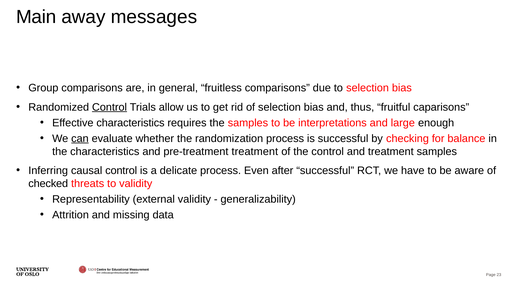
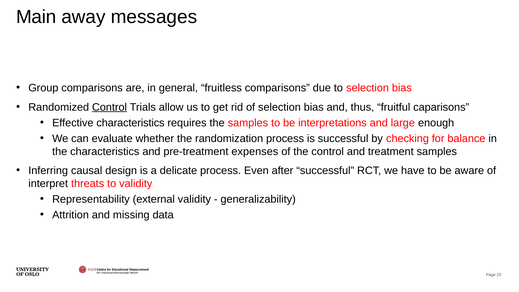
can underline: present -> none (80, 138)
pre-treatment treatment: treatment -> expenses (255, 151)
causal control: control -> design (121, 171)
checked: checked -> interpret (48, 184)
